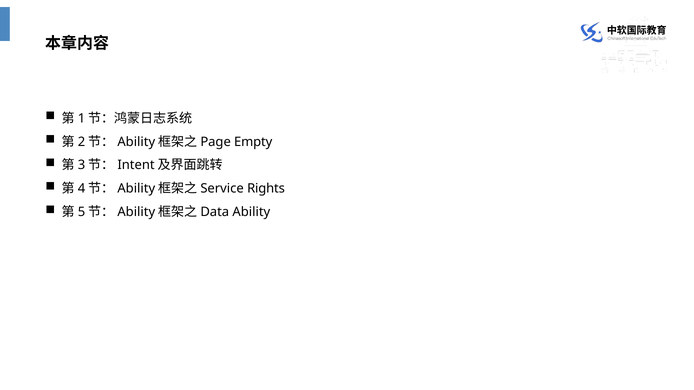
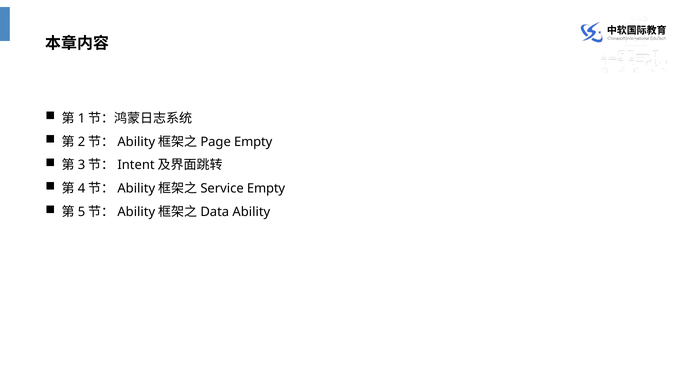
Rights: Rights -> Empty (266, 189)
